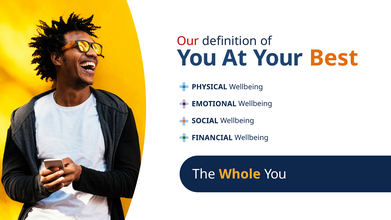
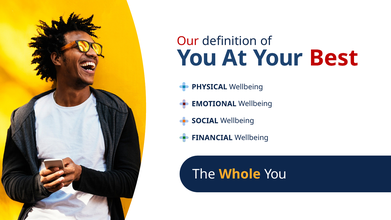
Best colour: orange -> red (334, 58)
